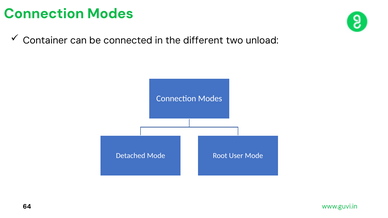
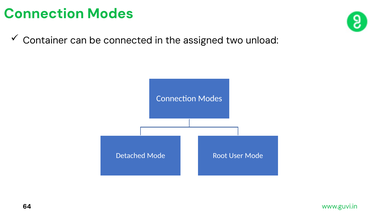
different: different -> assigned (203, 40)
